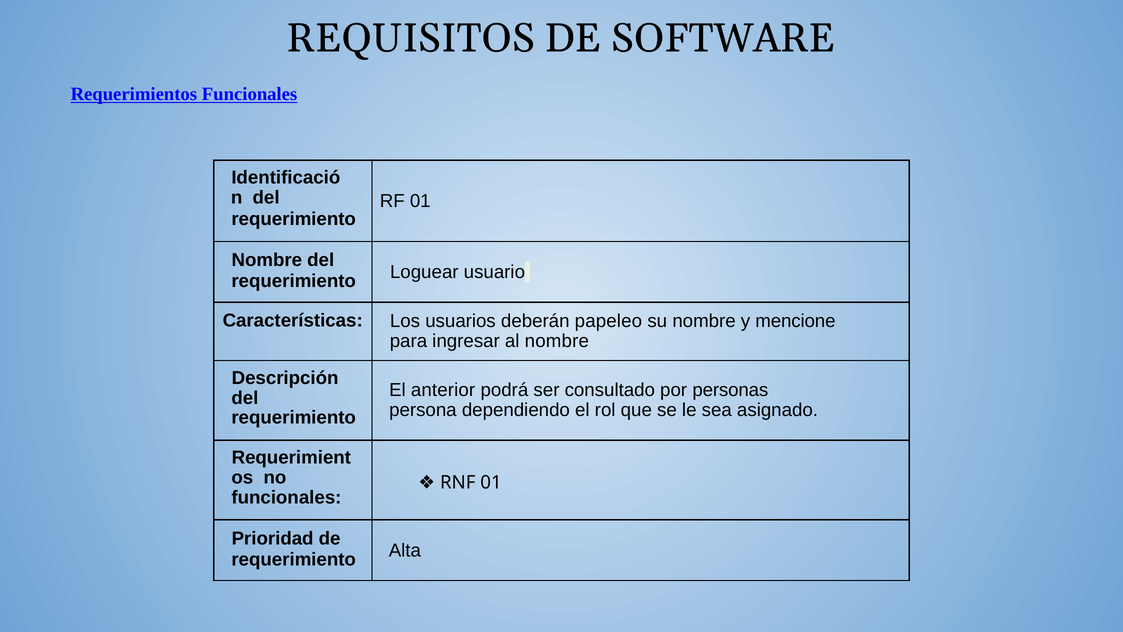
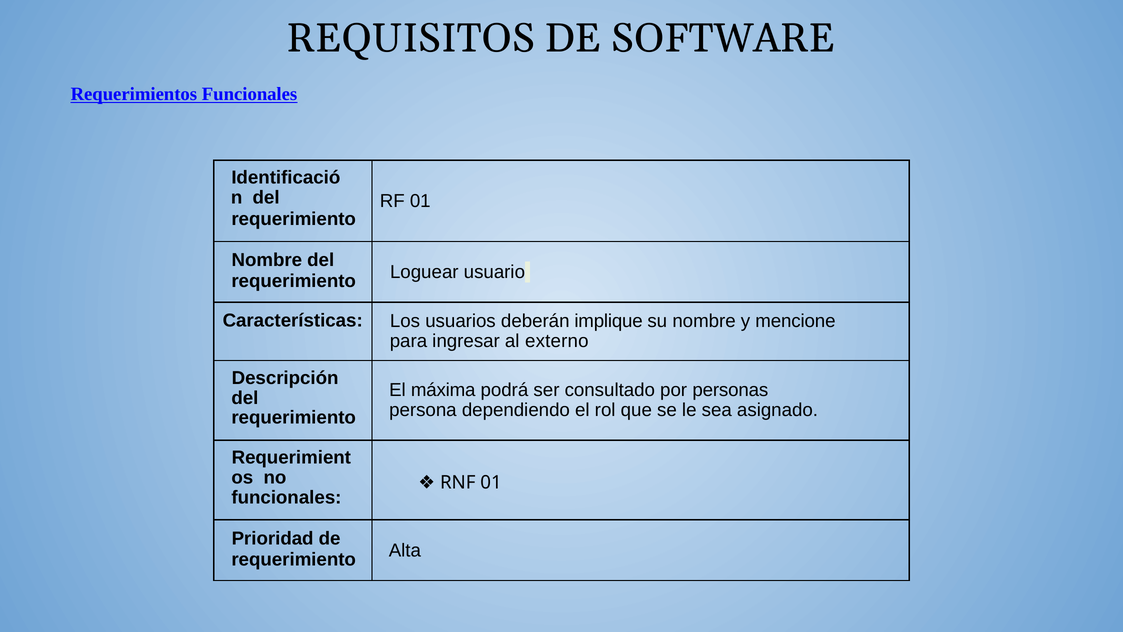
papeleo: papeleo -> implique (609, 321)
al nombre: nombre -> externo (557, 341)
anterior: anterior -> máxima (443, 390)
